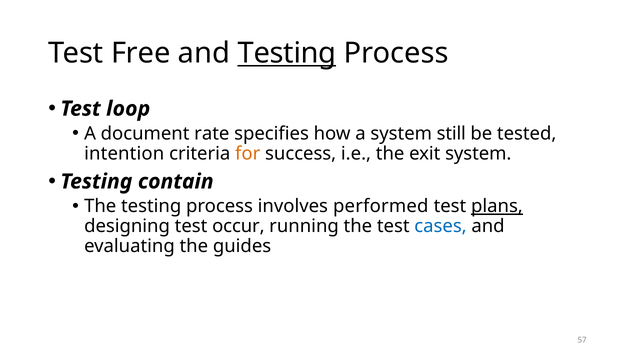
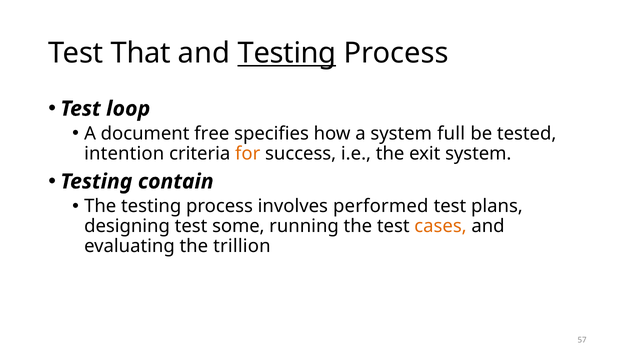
Free: Free -> That (141, 53)
rate: rate -> free (212, 134)
still: still -> full (451, 134)
plans underline: present -> none (497, 206)
occur: occur -> some (238, 226)
cases colour: blue -> orange (441, 226)
guides: guides -> trillion (242, 246)
